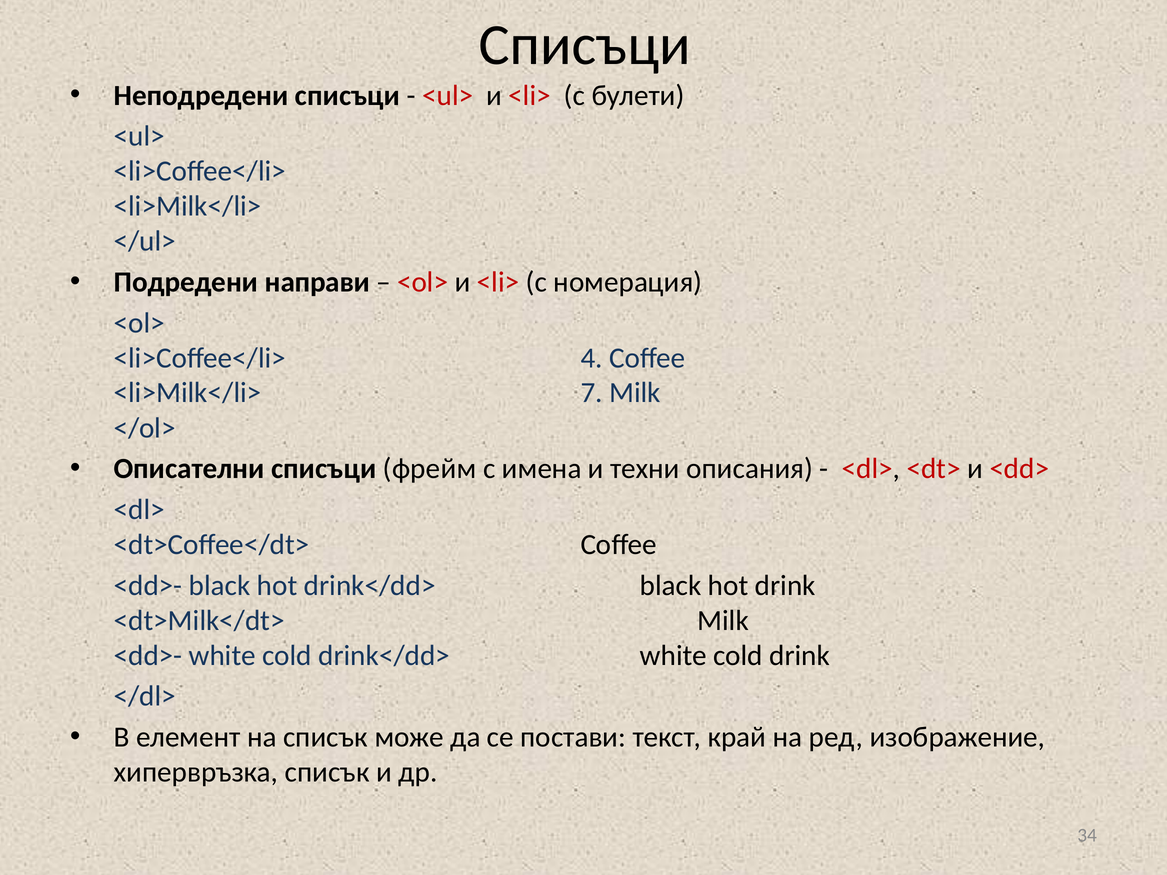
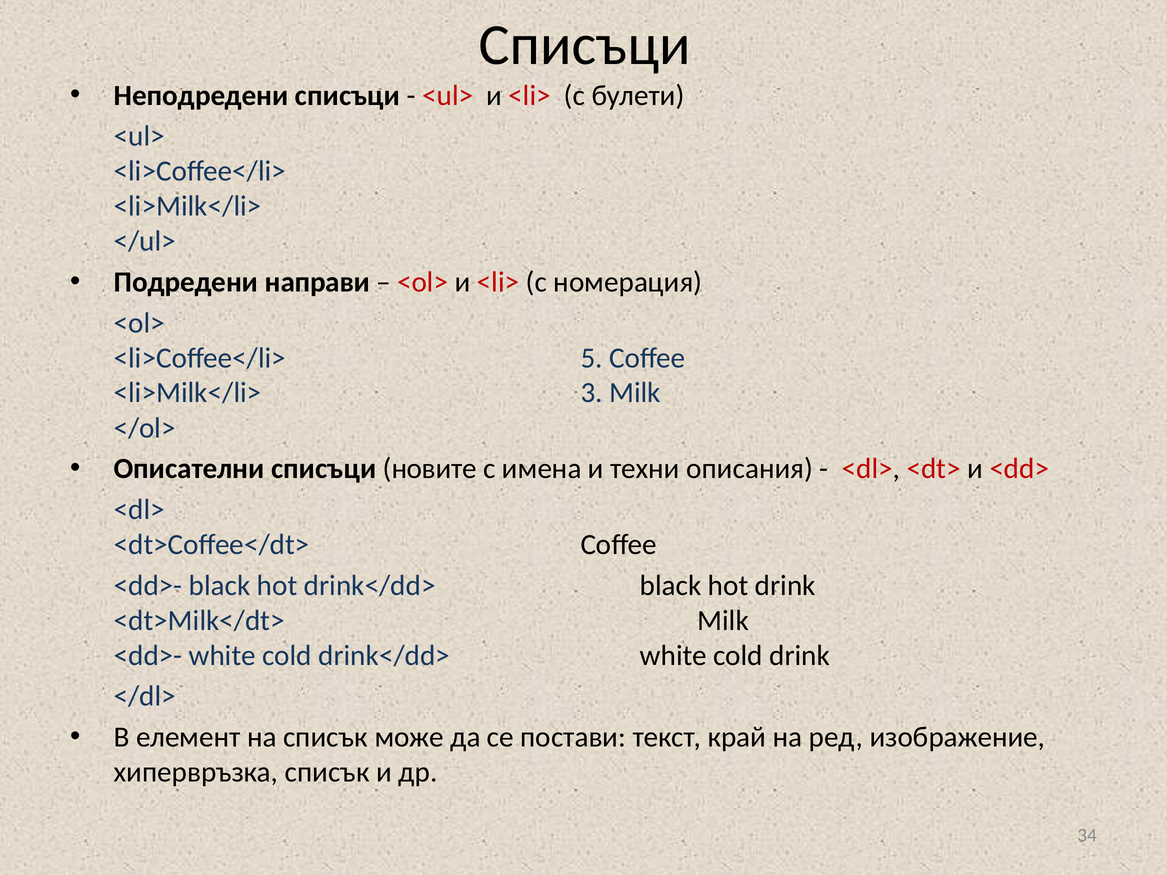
4: 4 -> 5 (592, 358)
7: 7 -> 3 (592, 393)
фрейм: фрейм -> новите (430, 469)
